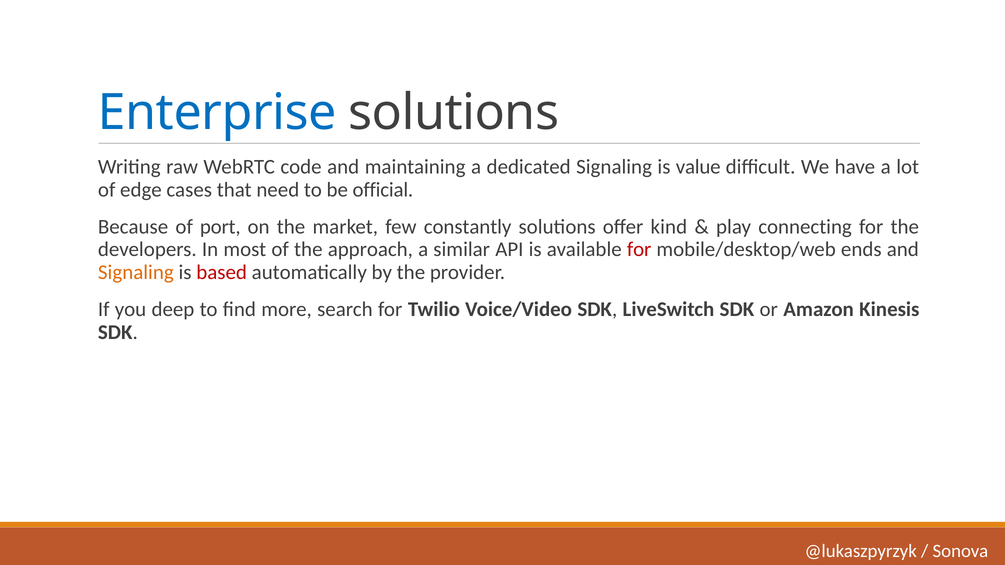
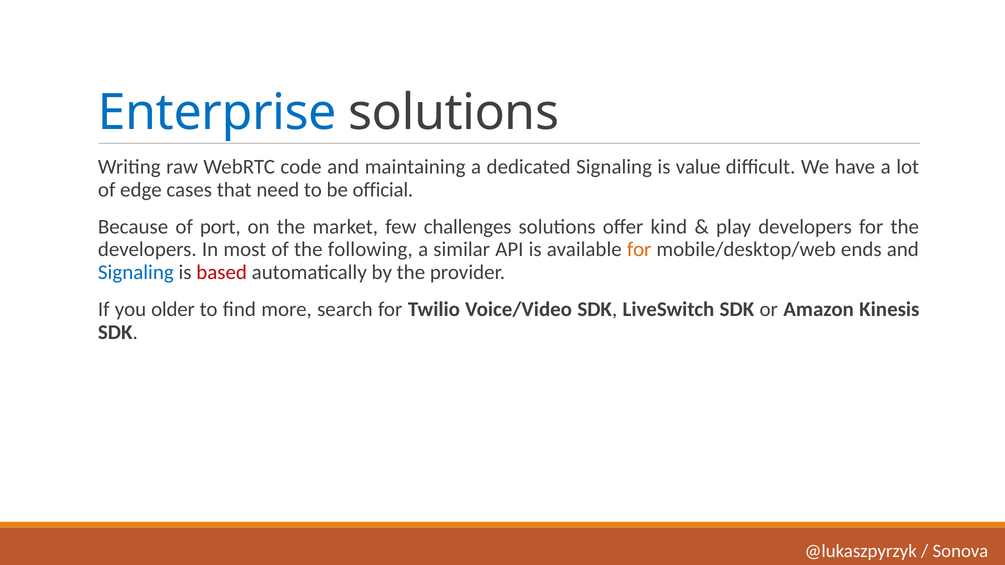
constantly: constantly -> challenges (468, 227)
play connecting: connecting -> developers (805, 227)
approach: approach -> following (370, 250)
for colour: red -> orange (639, 250)
Signaling colour: orange -> blue (136, 272)
deep: deep -> older (173, 310)
